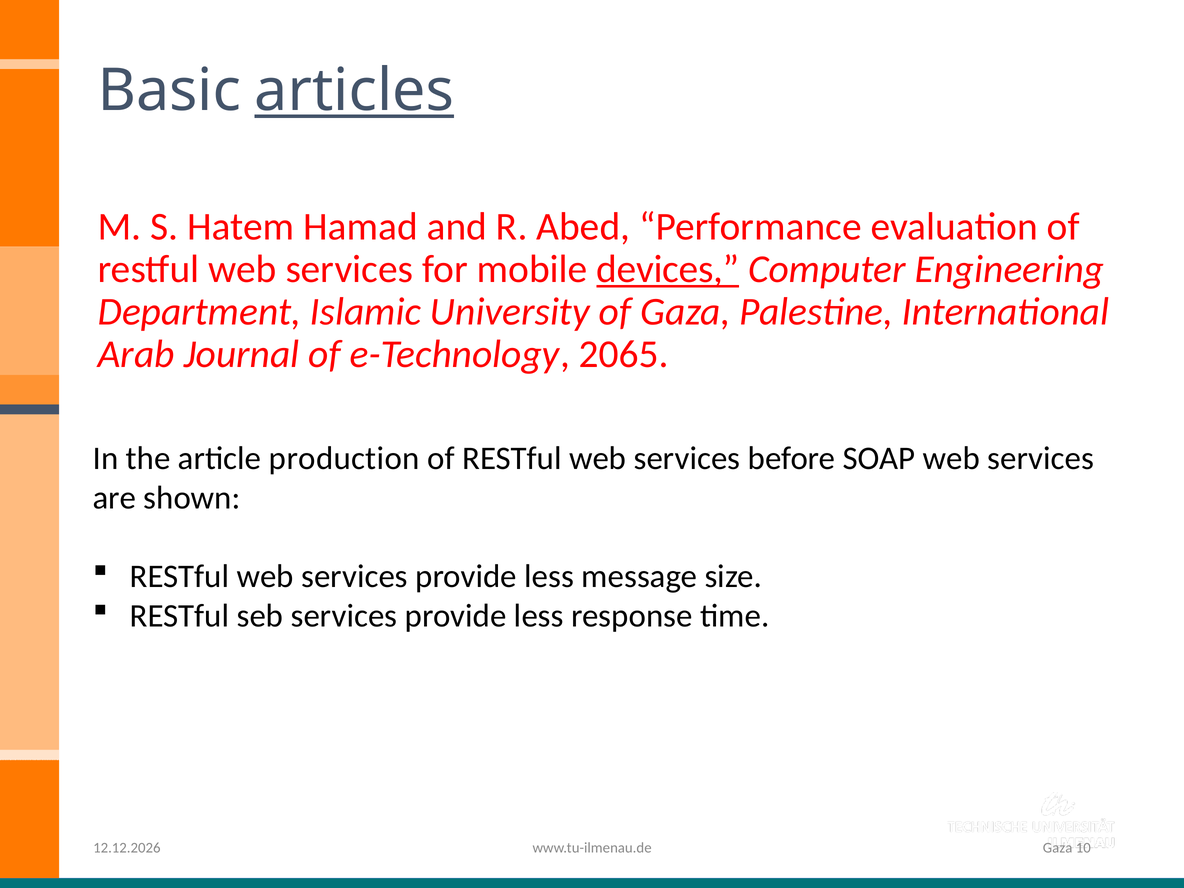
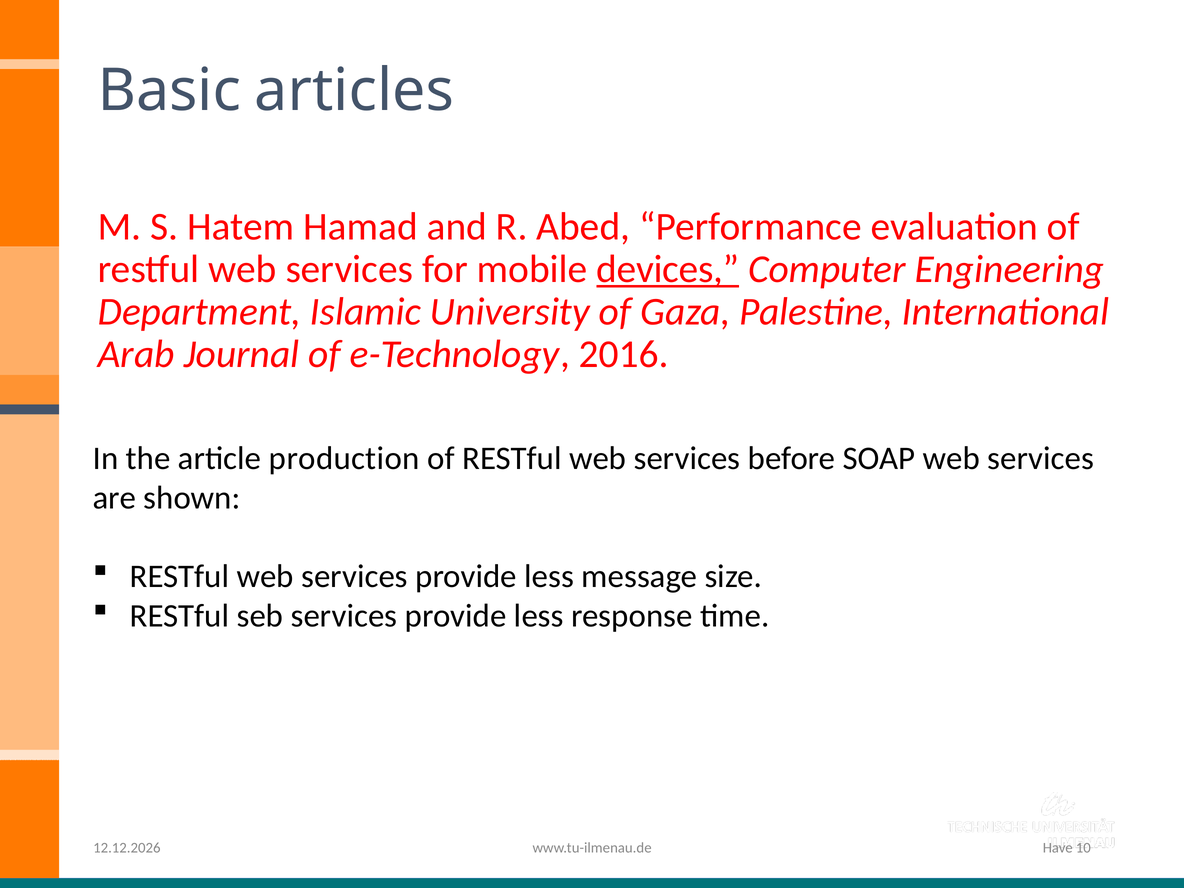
articles underline: present -> none (354, 91)
2065: 2065 -> 2016 (624, 354)
www.tu-ilmenau.de Gaza: Gaza -> Have (1058, 848)
